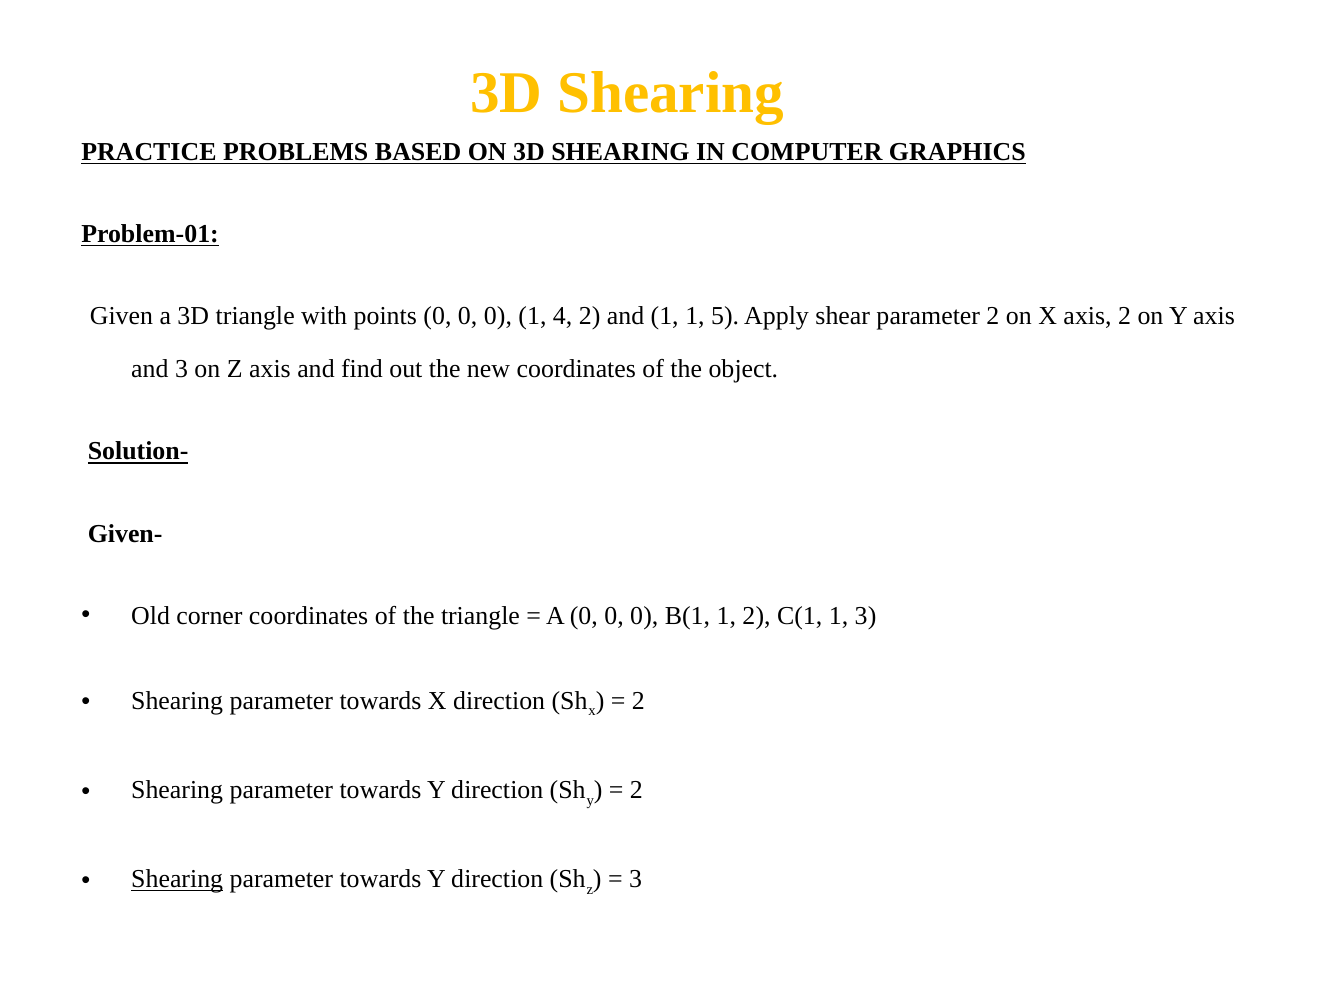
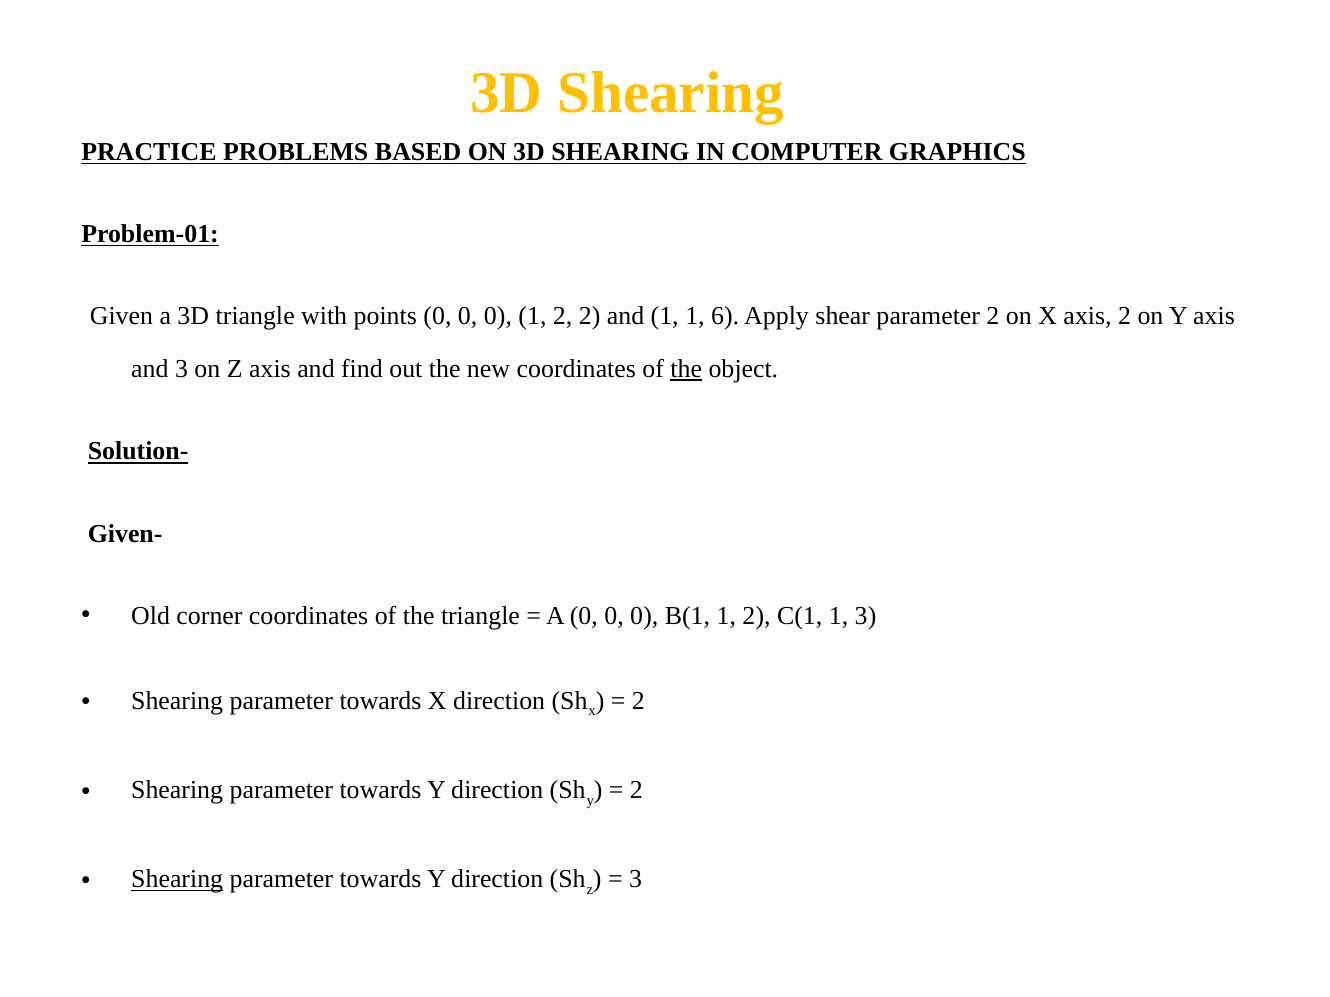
0 1 4: 4 -> 2 (563, 316)
5: 5 -> 6 (725, 316)
the underline: none -> present (686, 369)
